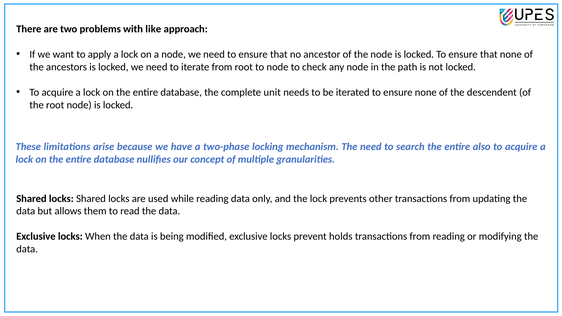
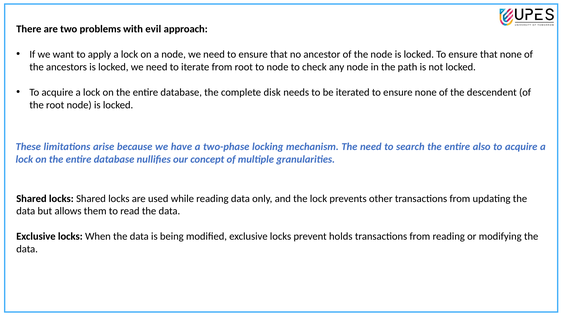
like: like -> evil (153, 29)
unit: unit -> disk (272, 92)
